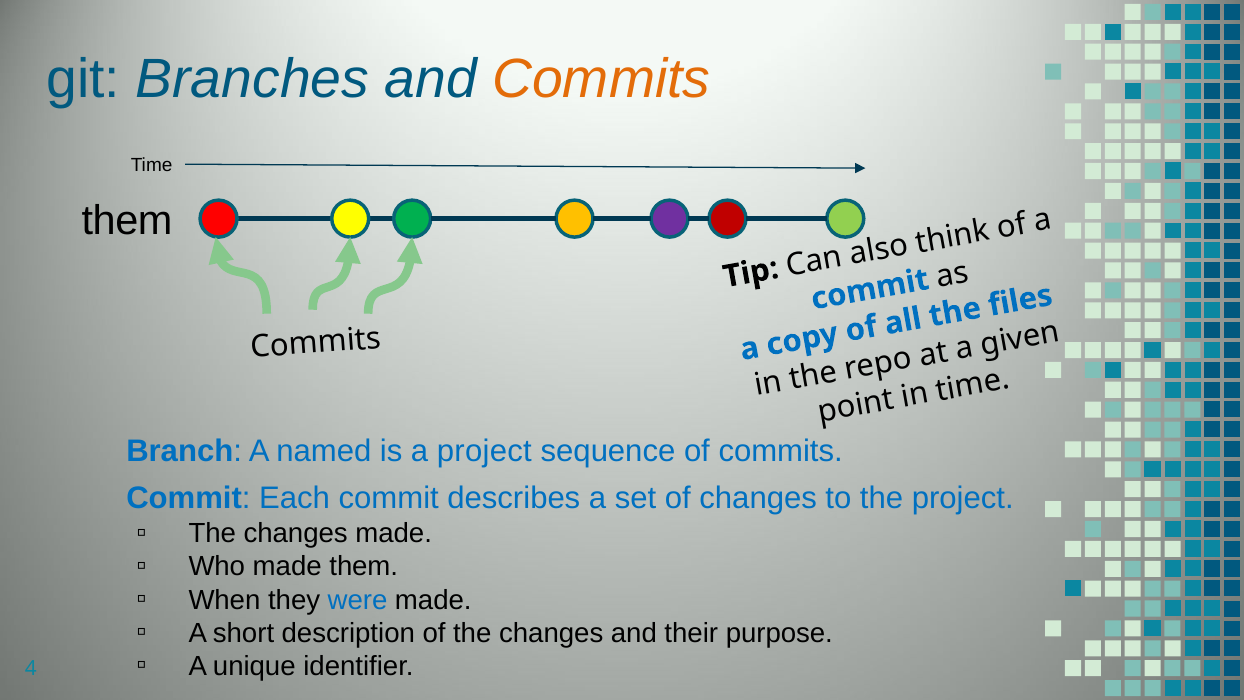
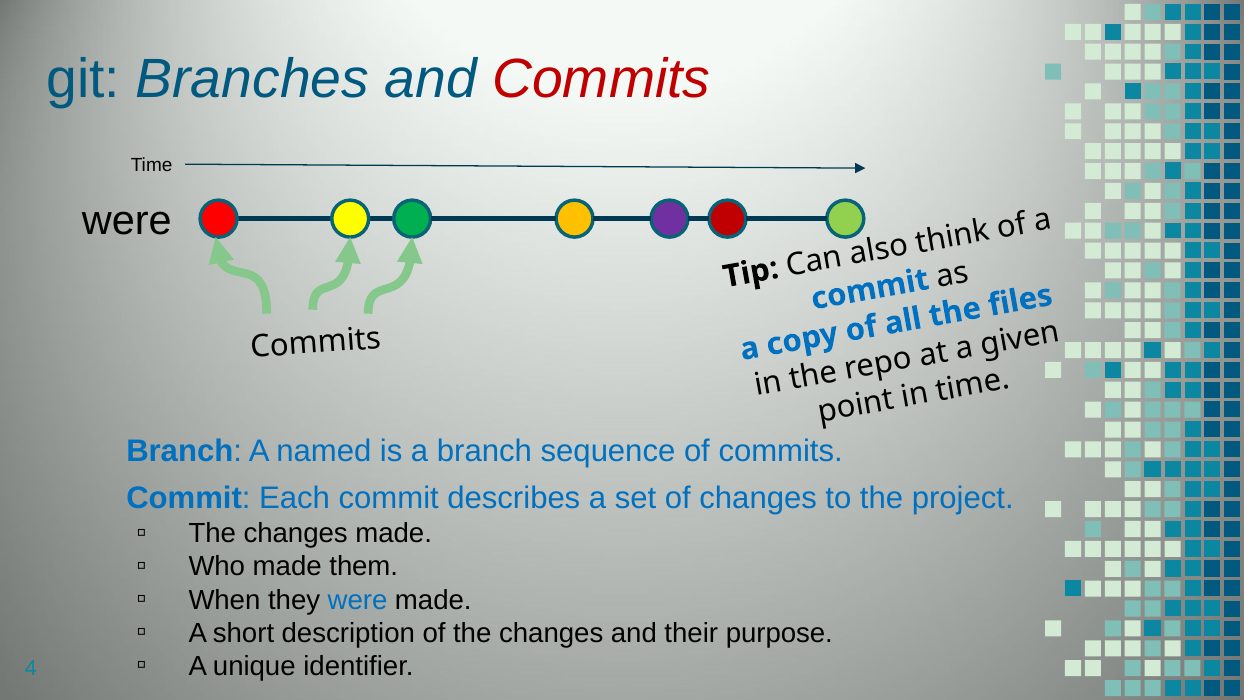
Commits colour: orange -> red (601, 79)
them: them -> were (127, 220)
a project: project -> branch (484, 451)
